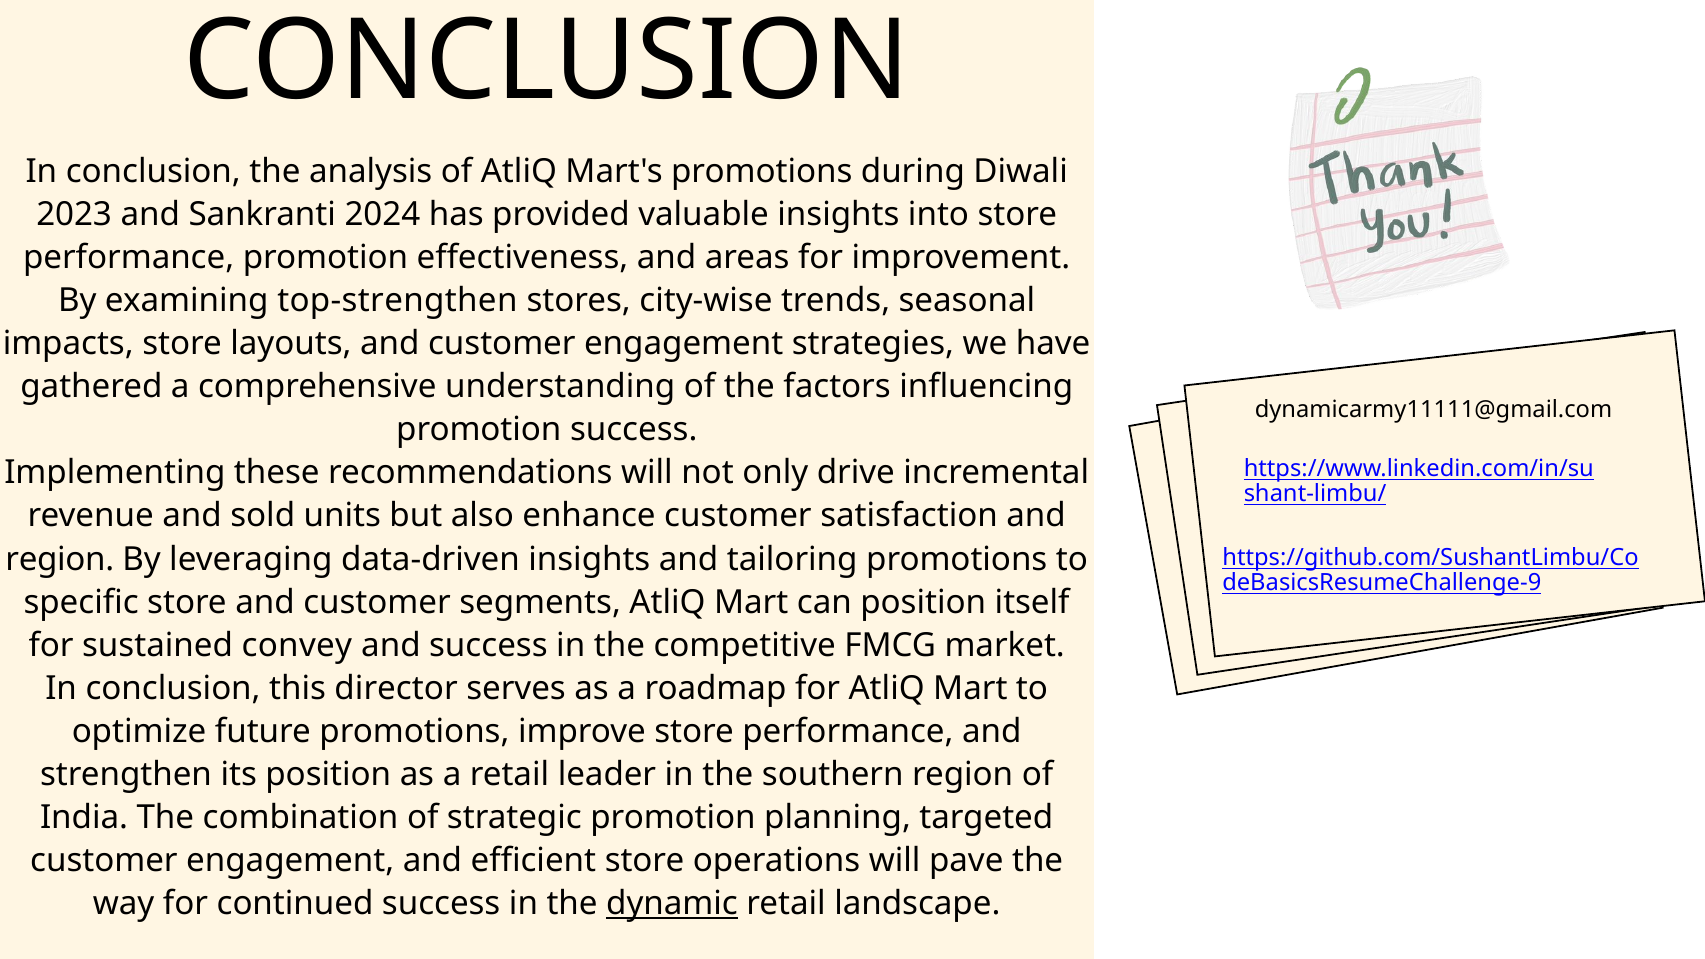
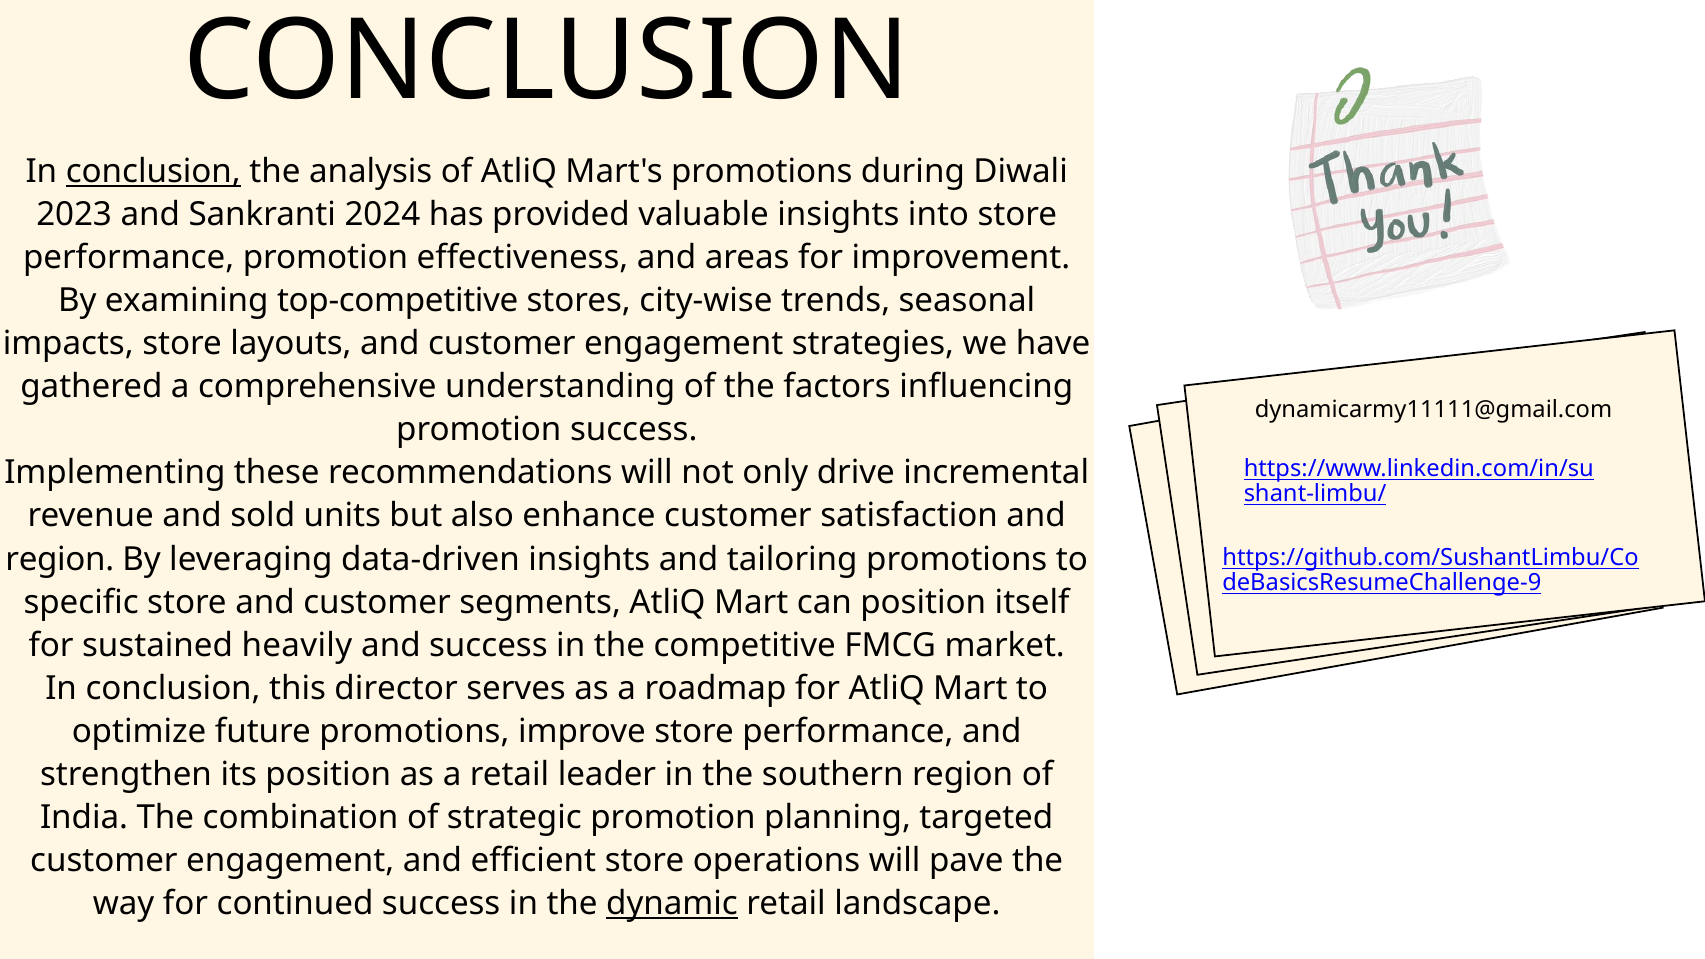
conclusion underline: none -> present (153, 171)
top-strengthen: top-strengthen -> top-competitive (398, 301)
convey: convey -> heavily (297, 645)
